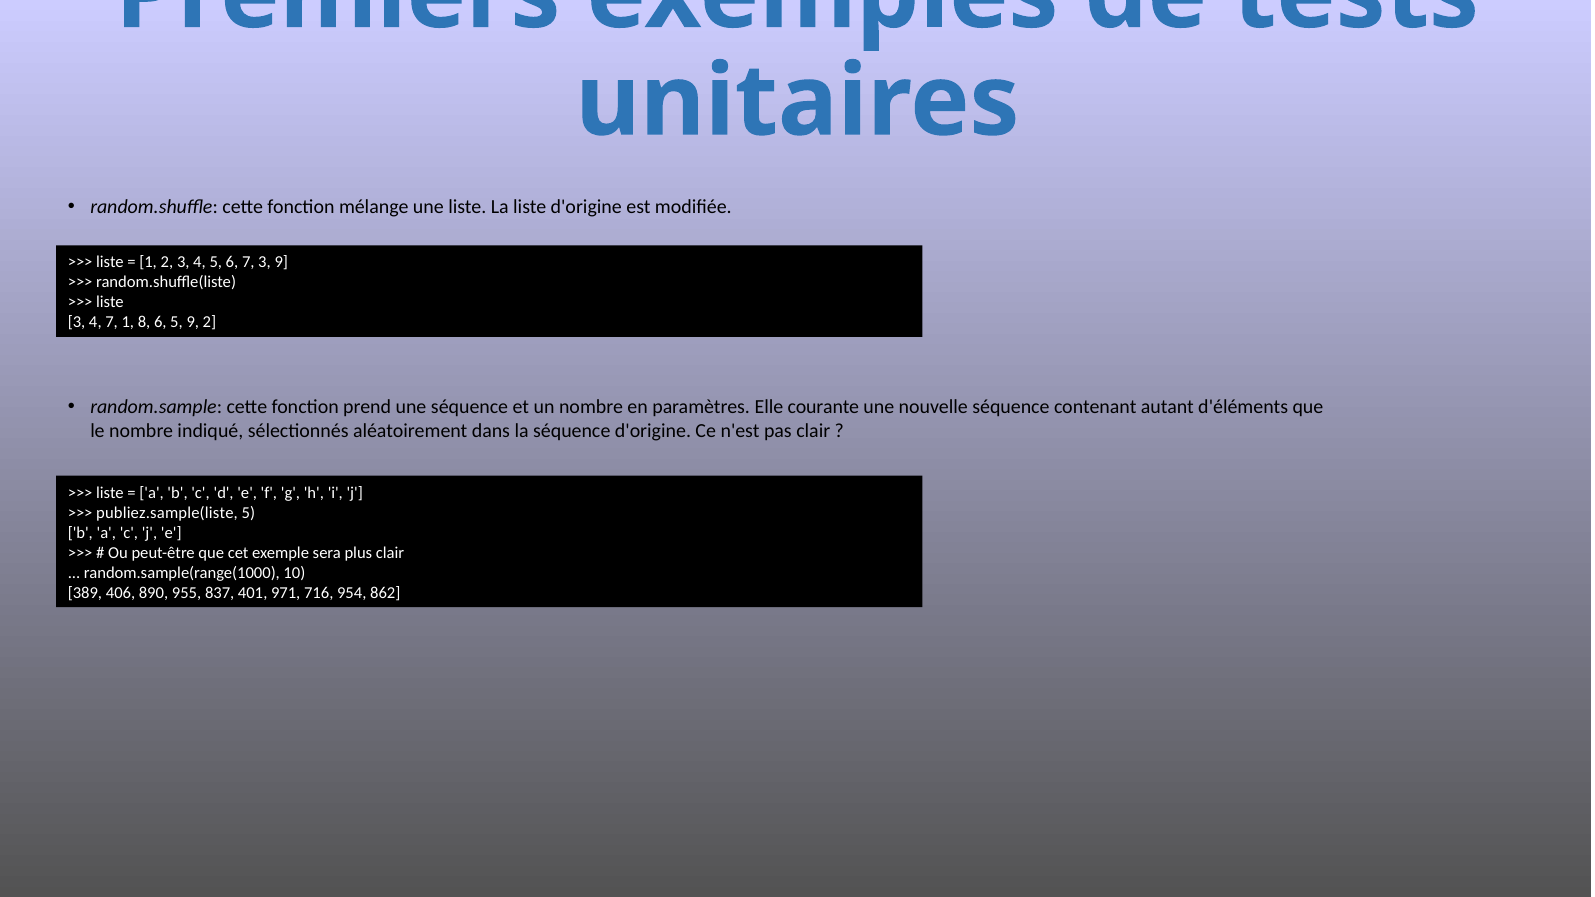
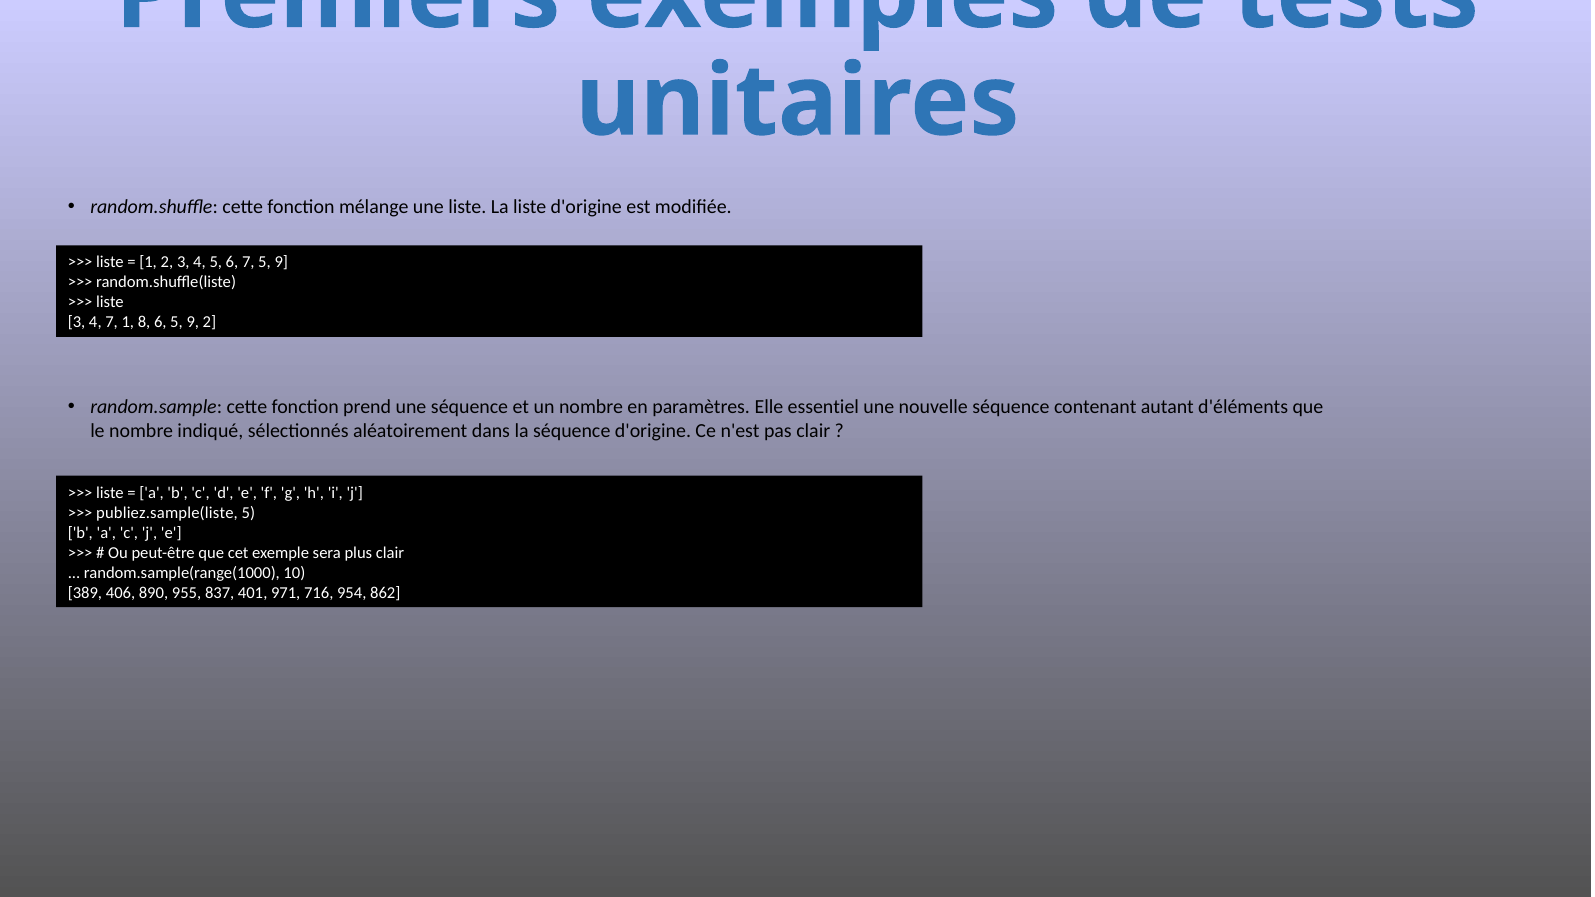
7 3: 3 -> 5 (264, 262)
courante: courante -> essentiel (823, 407)
